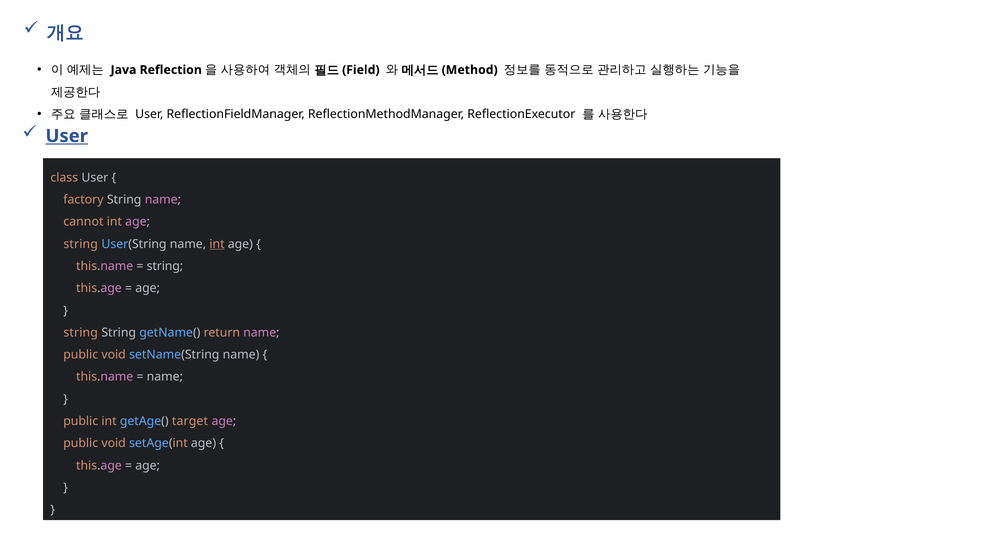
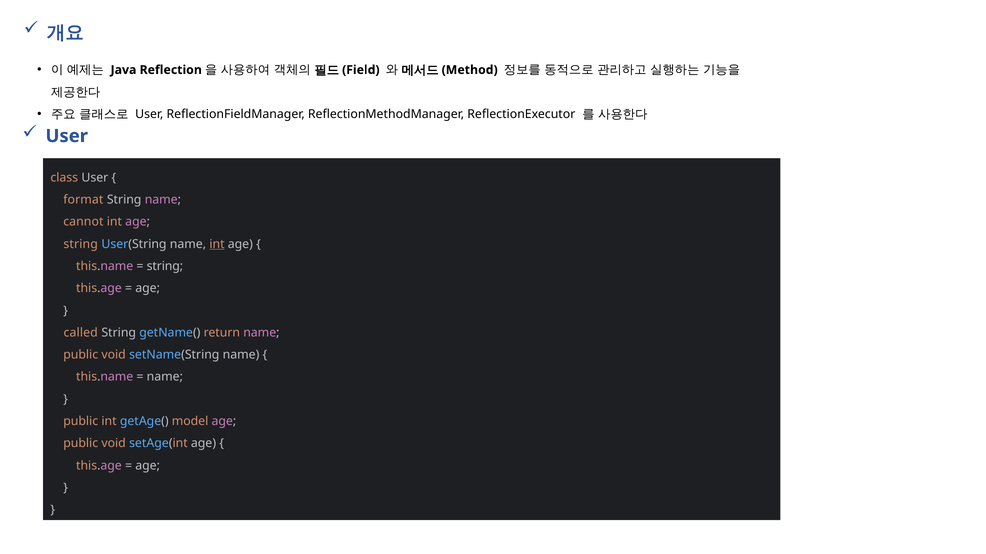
User underline: present -> none (67, 136)
factory: factory -> format (83, 200)
string: string -> called (81, 333)
target: target -> model (190, 422)
